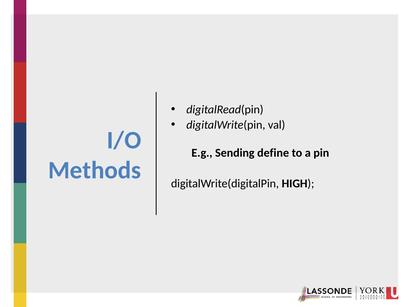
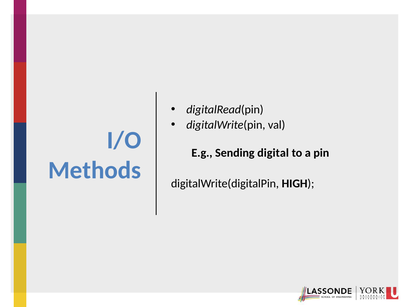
define: define -> digital (273, 153)
